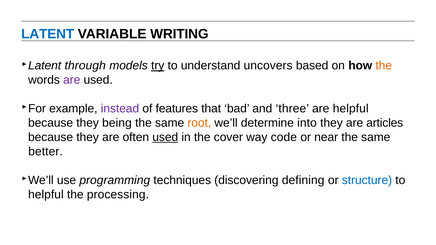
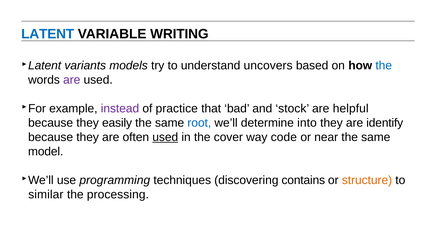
through: through -> variants (85, 66)
try underline: present -> none (158, 66)
the colour: orange -> blue (384, 66)
features: features -> practice (177, 109)
three: three -> stock (292, 109)
being: being -> easily (117, 123)
root colour: orange -> blue (199, 123)
articles: articles -> identify (385, 123)
better: better -> model (46, 152)
defining: defining -> contains (303, 180)
structure colour: blue -> orange (367, 180)
helpful: helpful -> similar (46, 194)
